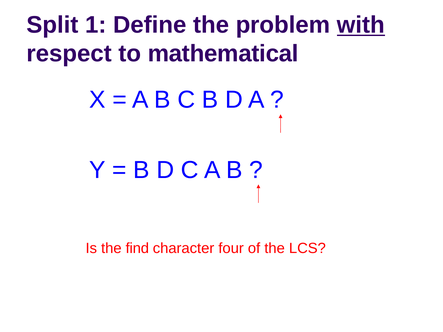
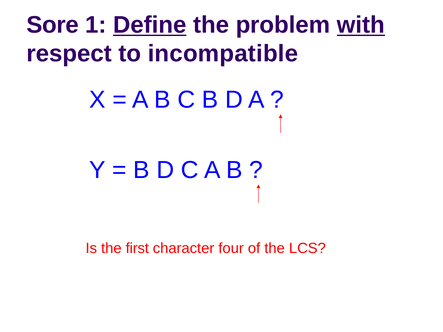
Split: Split -> Sore (53, 25)
Define underline: none -> present (150, 25)
mathematical: mathematical -> incompatible (223, 54)
find: find -> first (137, 248)
